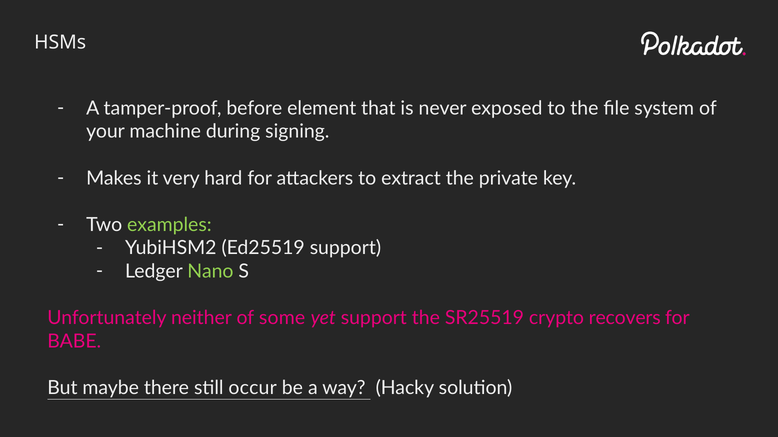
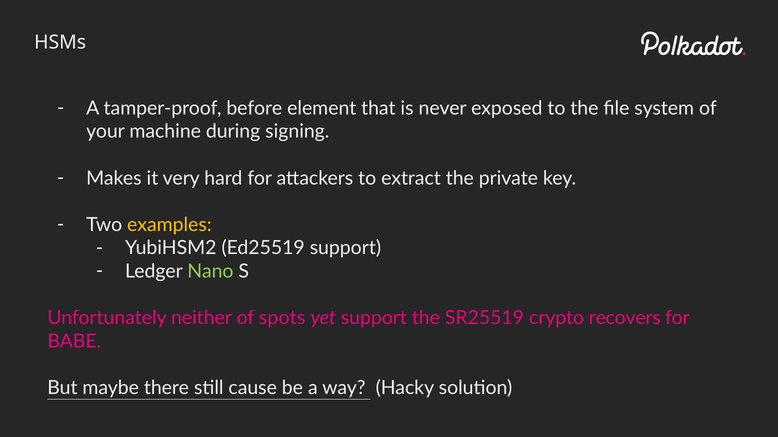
examples colour: light green -> yellow (169, 225)
some: some -> spots (282, 318)
occur: occur -> cause (253, 388)
